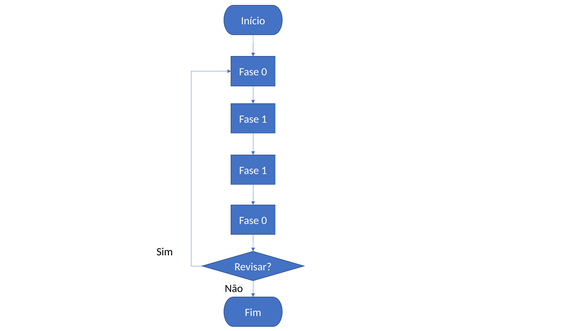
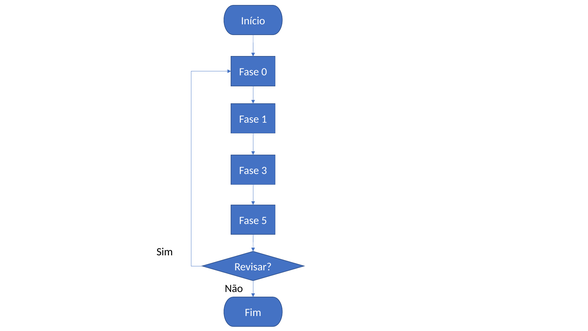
1: 1 -> 3 (264, 170)
0: 0 -> 5 (264, 220)
